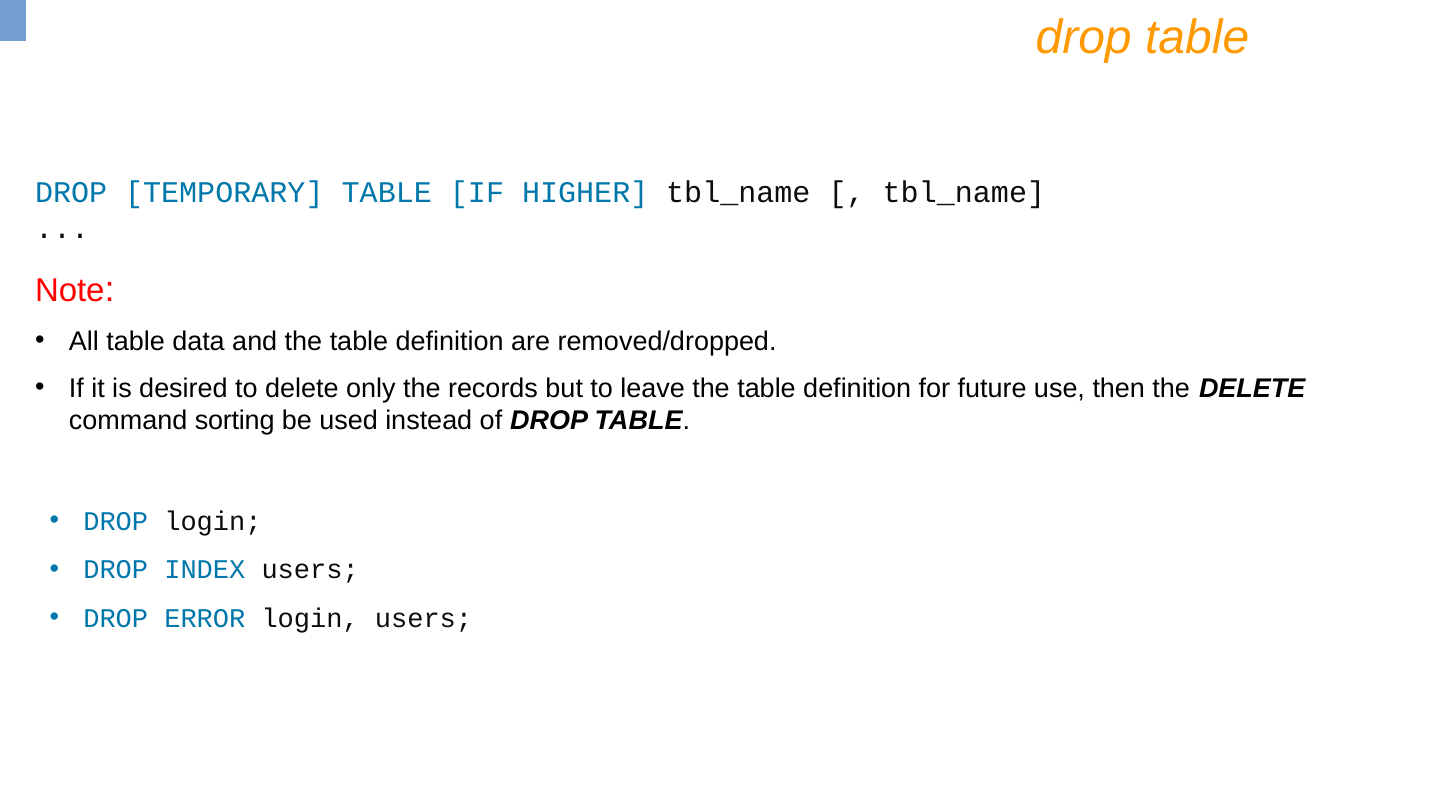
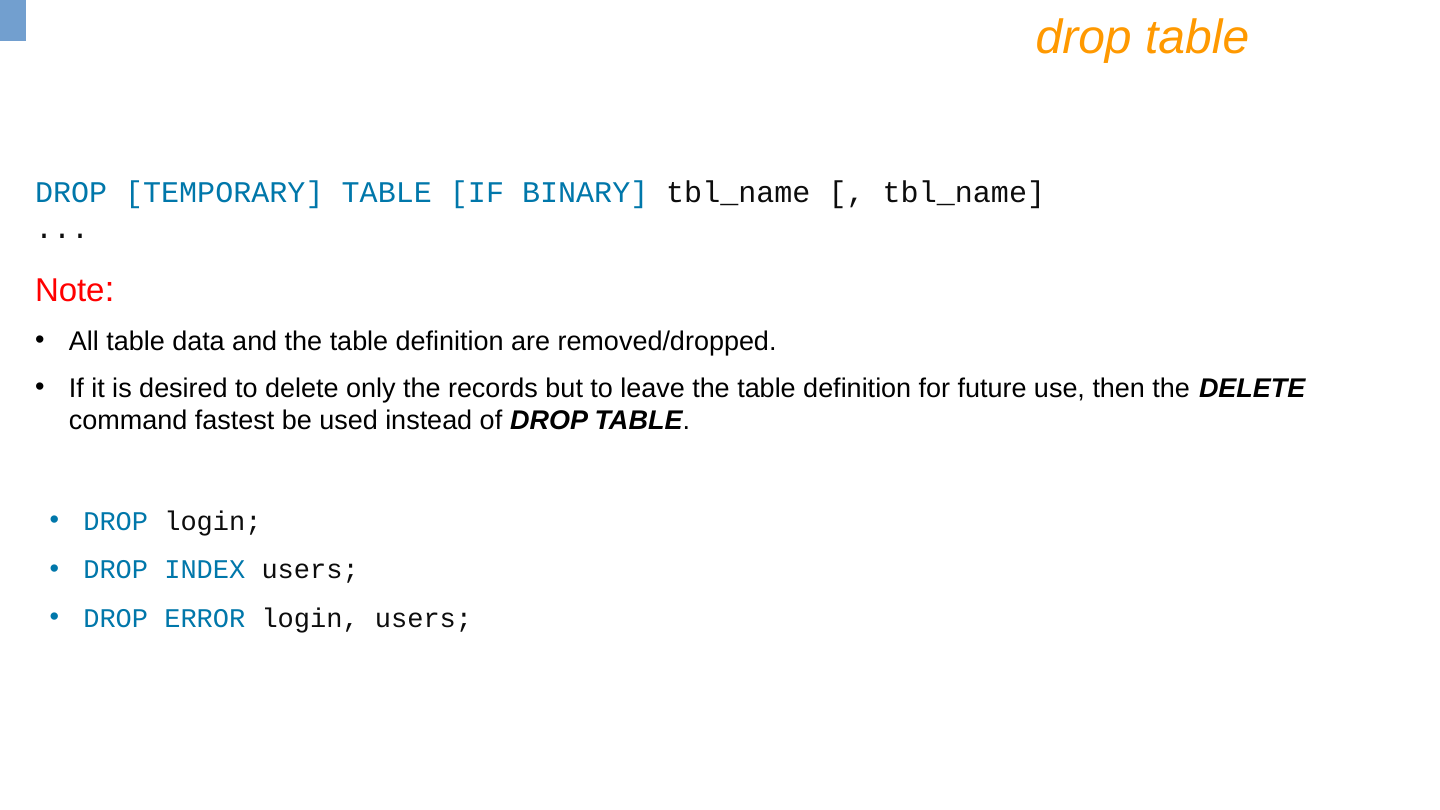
HIGHER: HIGHER -> BINARY (585, 193)
sorting: sorting -> fastest (235, 421)
